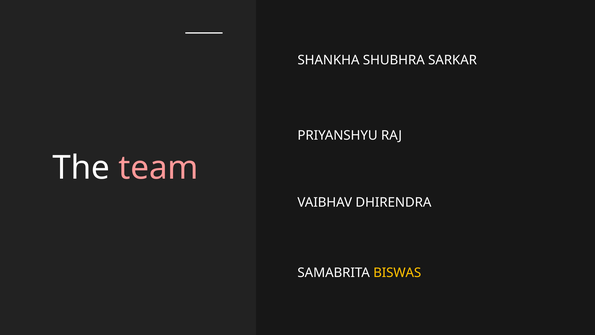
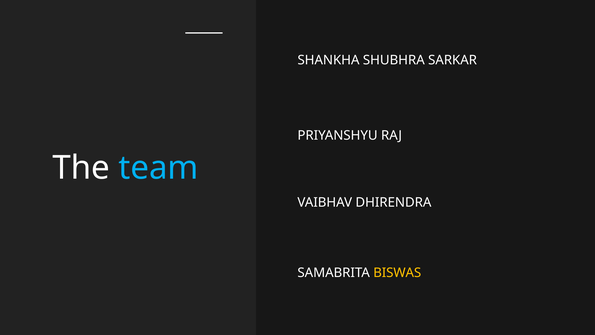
team colour: pink -> light blue (158, 168)
